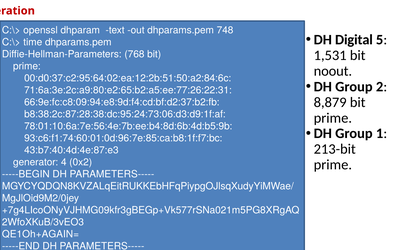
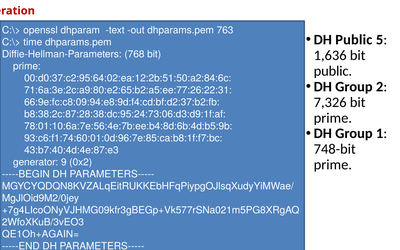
748: 748 -> 763 (225, 30)
DH Digital: Digital -> Public (354, 40)
1,531: 1,531 -> 1,636 (330, 55)
noout: noout -> public (333, 71)
8,879: 8,879 -> 7,326 (330, 102)
213-bit: 213-bit -> 748-bit (335, 149)
4: 4 -> 9 (64, 162)
